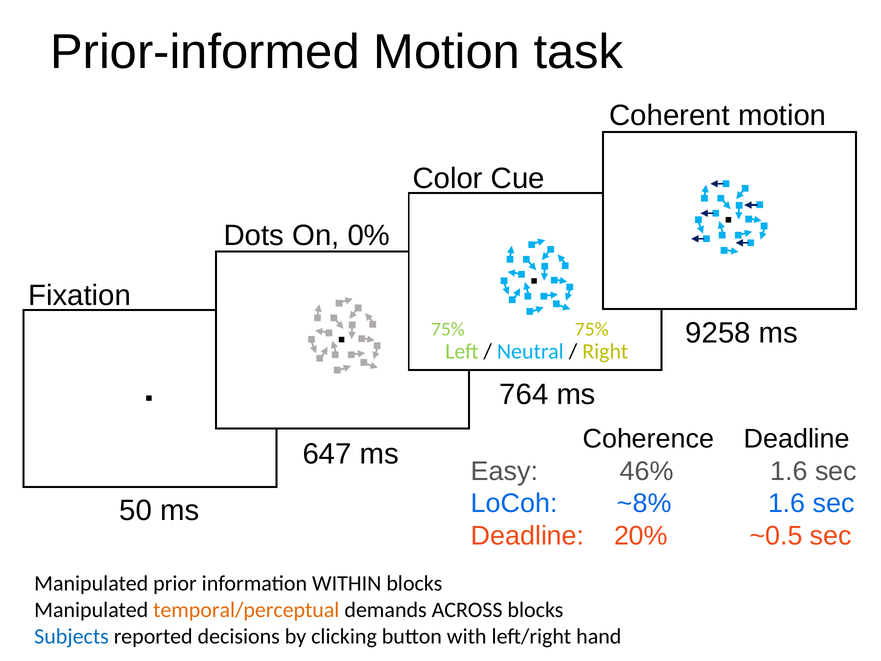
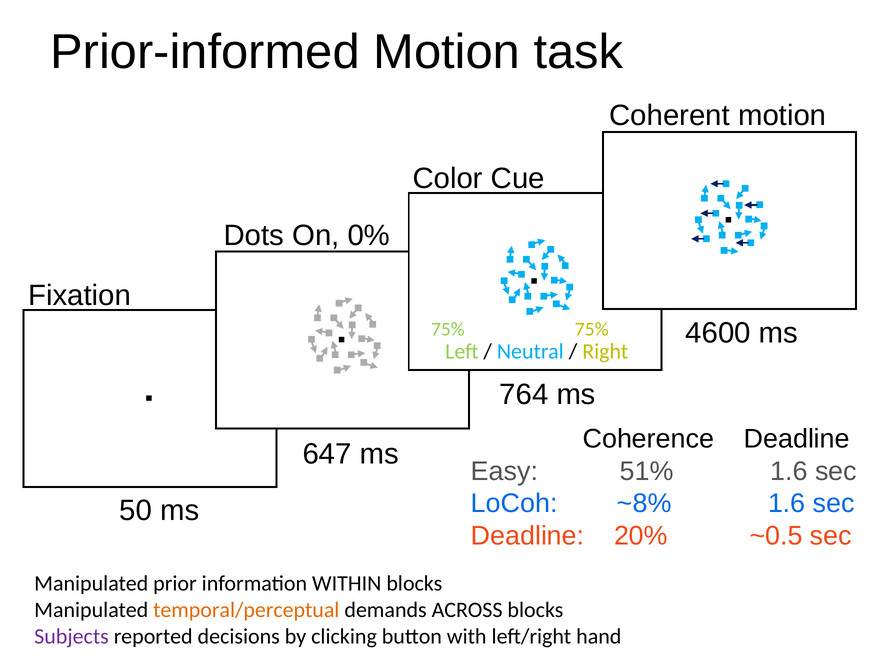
9258: 9258 -> 4600 (718, 333)
46%: 46% -> 51% (647, 471)
Subjects colour: blue -> purple (72, 636)
